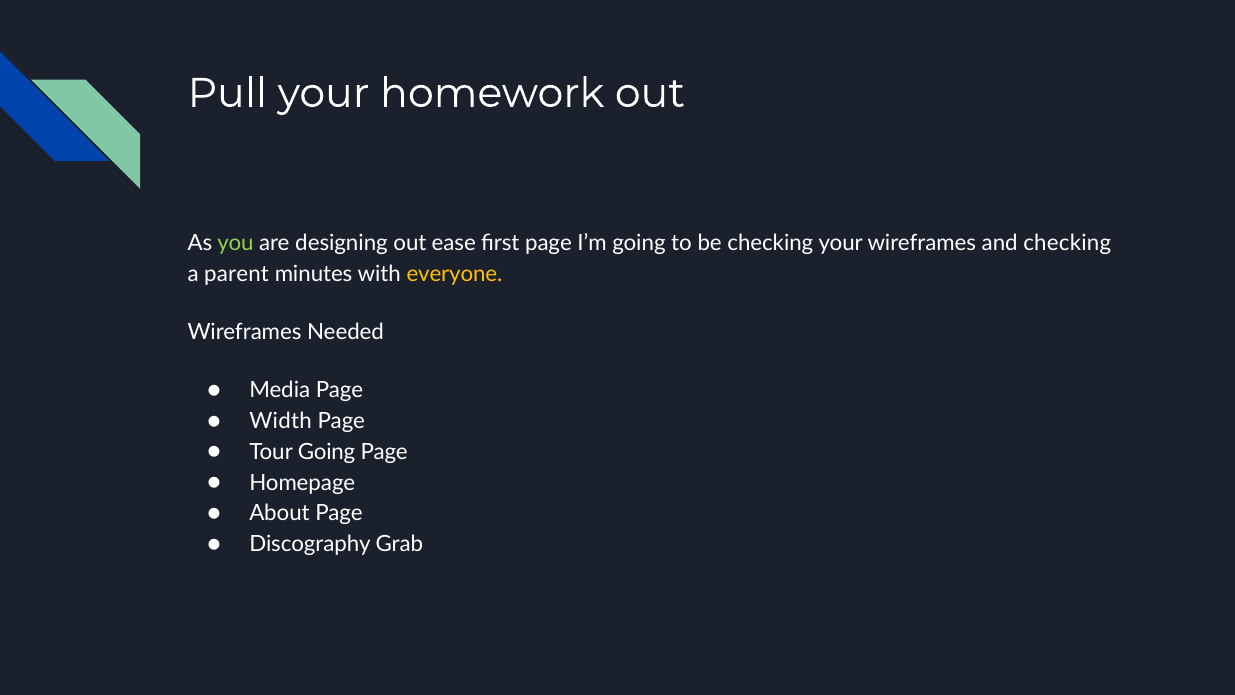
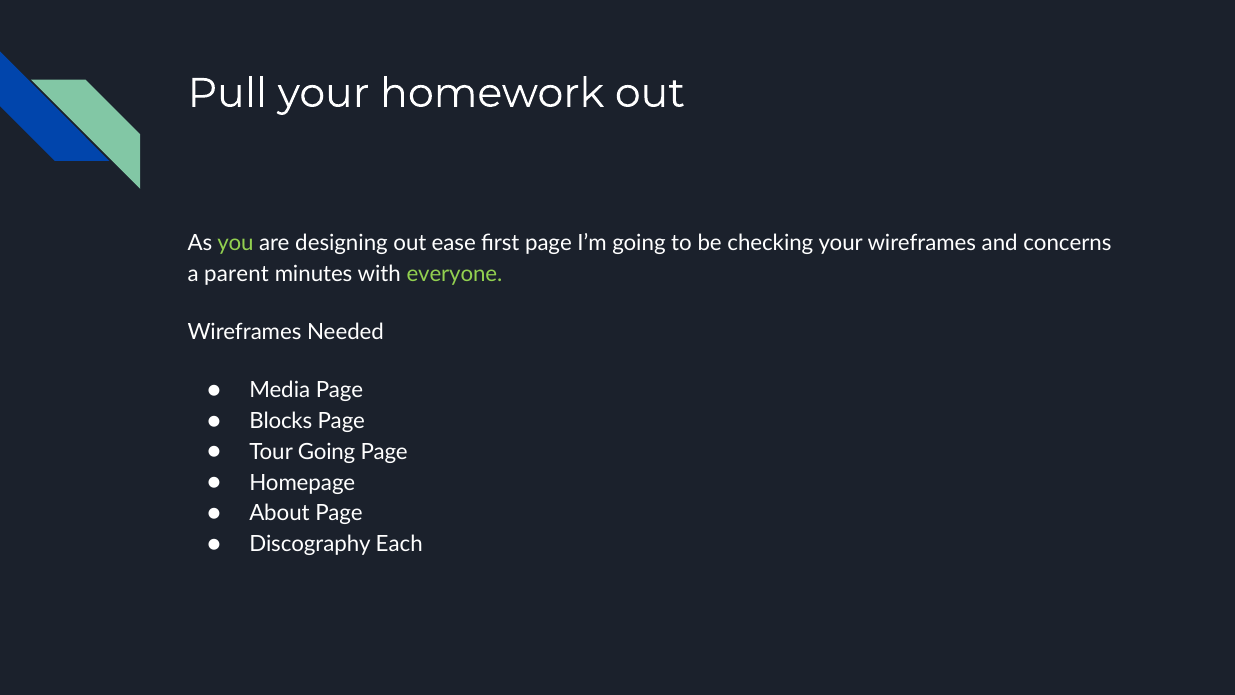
and checking: checking -> concerns (1067, 243)
everyone colour: yellow -> light green (454, 274)
Width: Width -> Blocks (281, 421)
Grab: Grab -> Each (399, 544)
